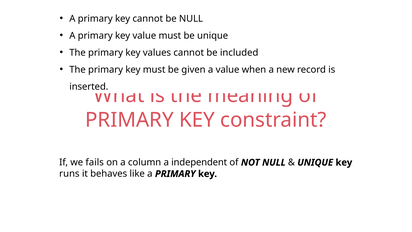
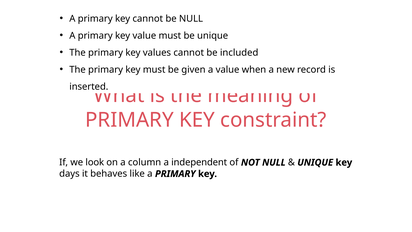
fails: fails -> look (95, 162)
runs: runs -> days (69, 174)
